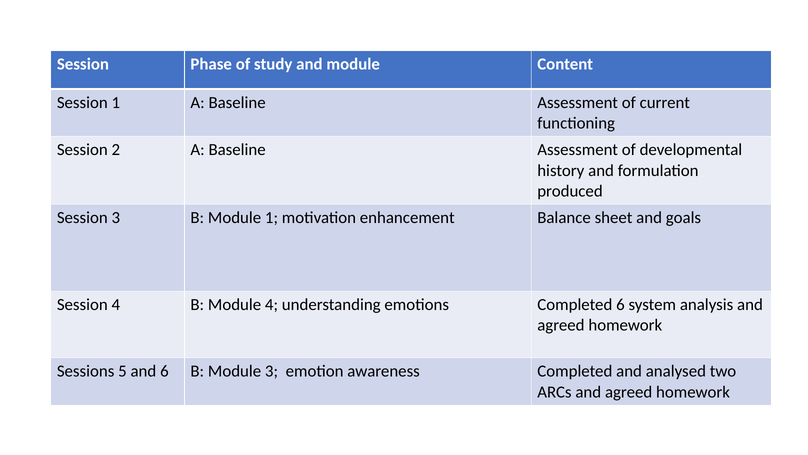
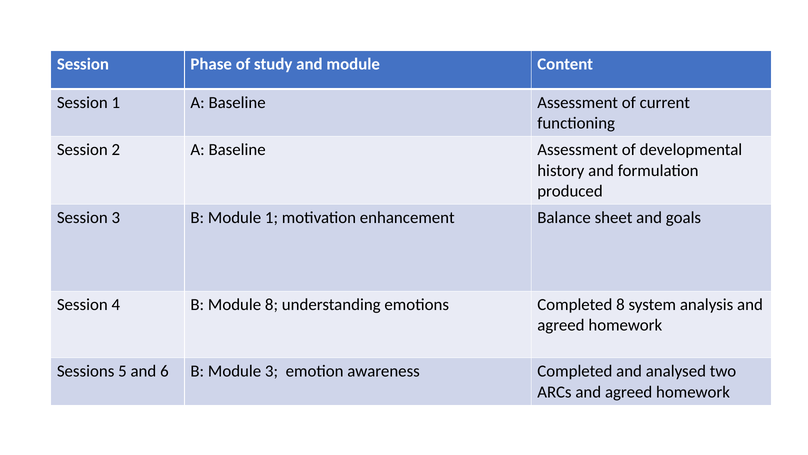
Module 4: 4 -> 8 (272, 304)
Completed 6: 6 -> 8 (620, 304)
